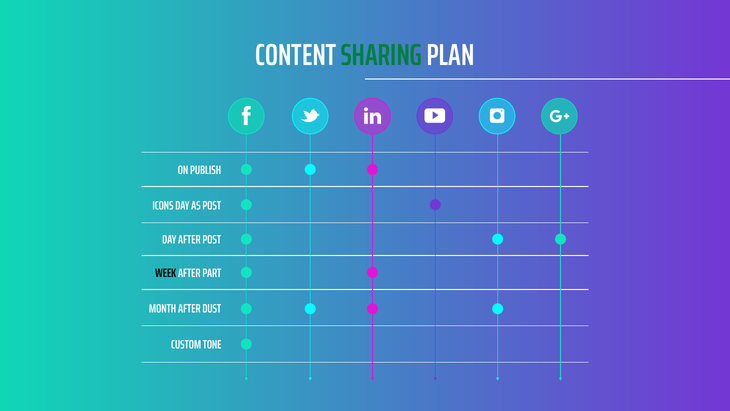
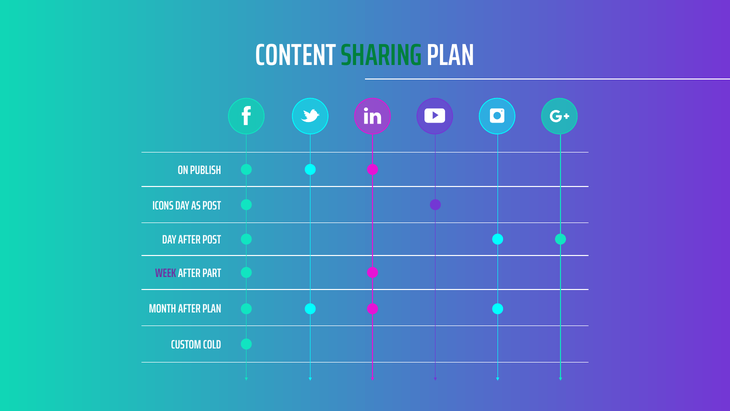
WEEK colour: black -> purple (166, 273)
AFTER DUST: DUST -> PLAN (212, 308)
TONE: TONE -> COLD (212, 345)
